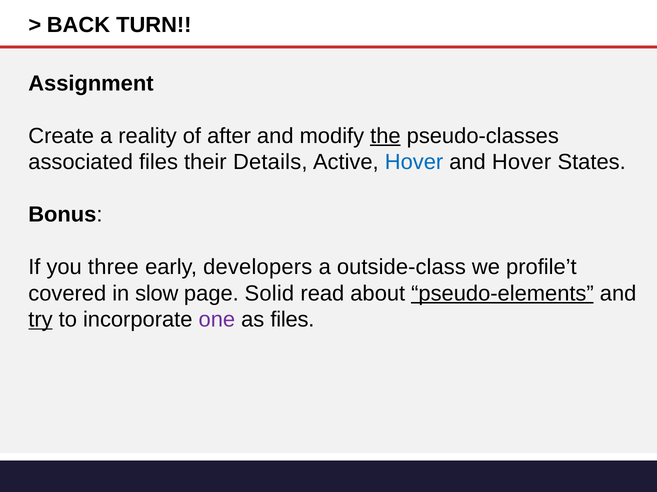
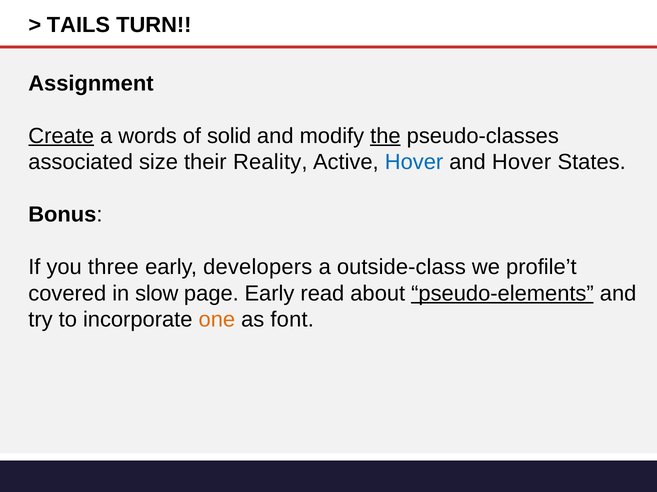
BACK: BACK -> TAILS (78, 25)
Create underline: none -> present (61, 136)
reality: reality -> words (148, 136)
after: after -> solid (229, 136)
associated files: files -> size (159, 162)
Details: Details -> Reality (270, 162)
page Solid: Solid -> Early (269, 294)
try underline: present -> none (40, 320)
one colour: purple -> orange (217, 320)
as files: files -> font (292, 320)
